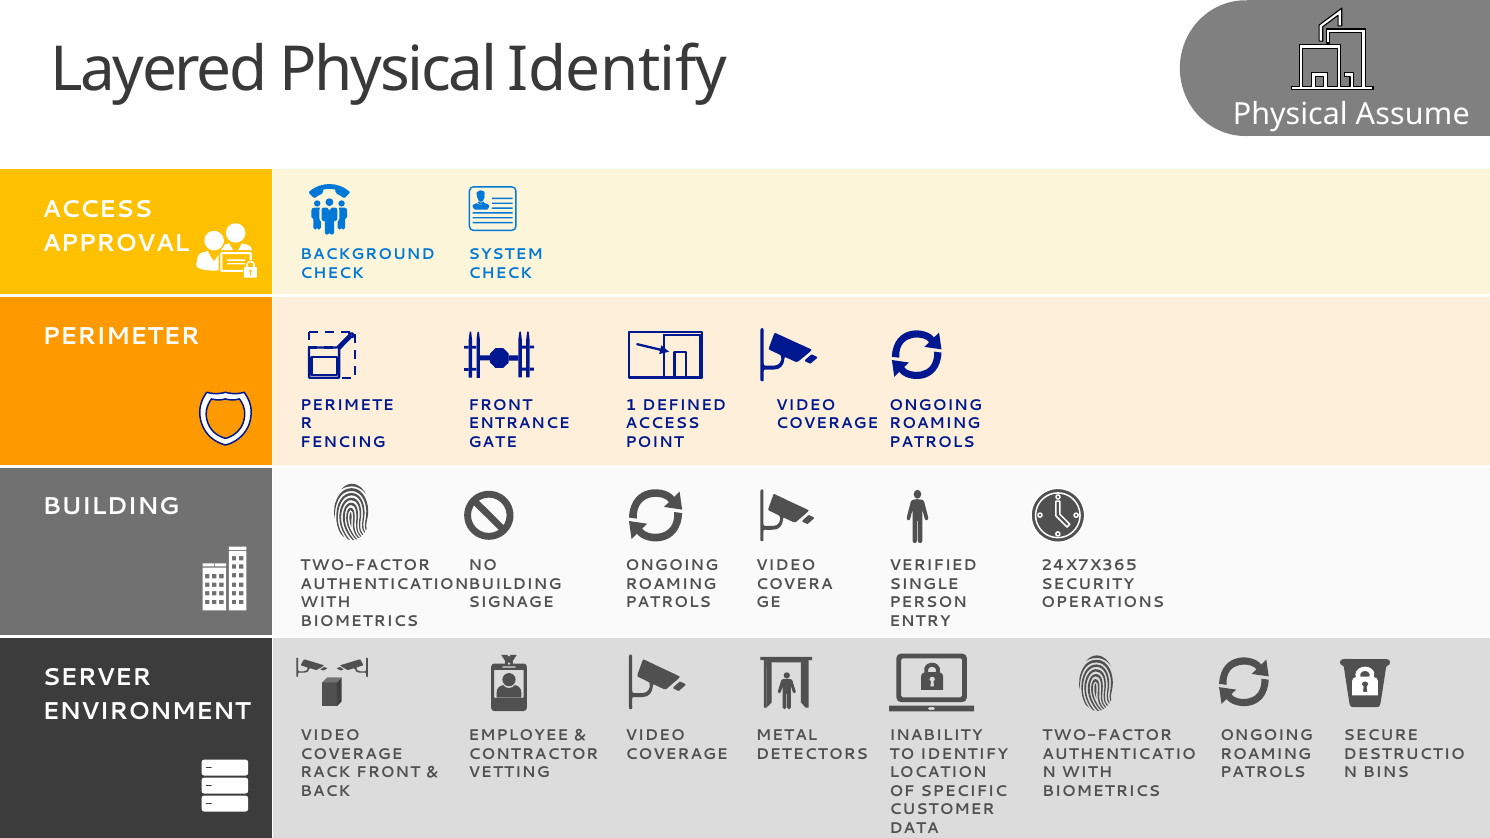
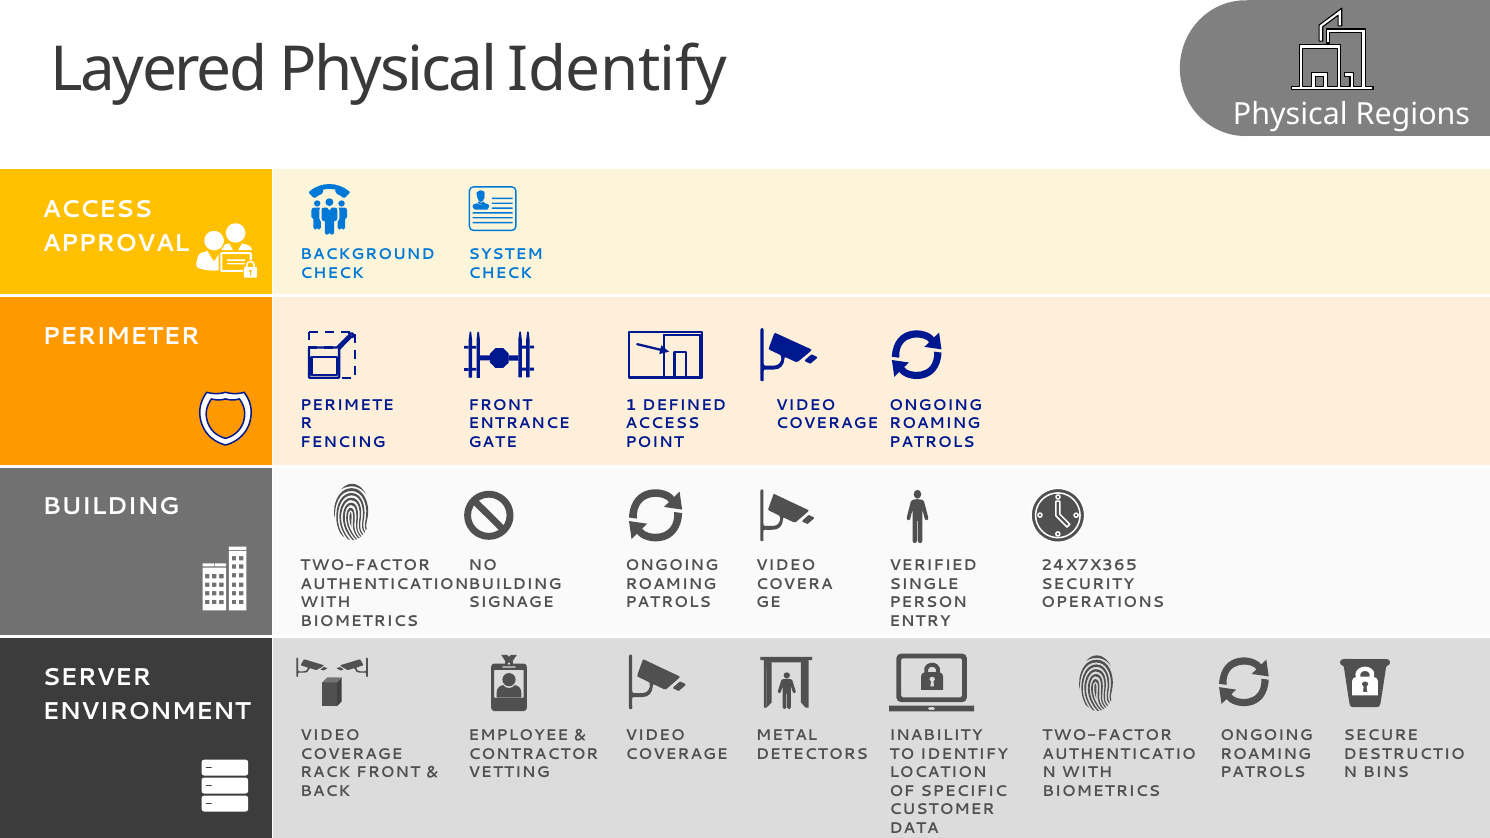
Assume: Assume -> Regions (1413, 115)
